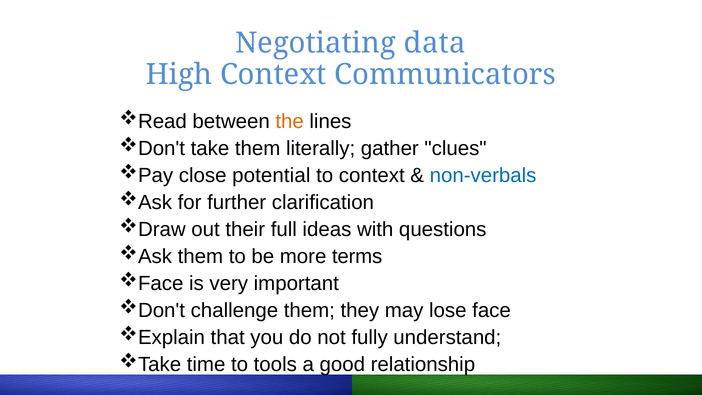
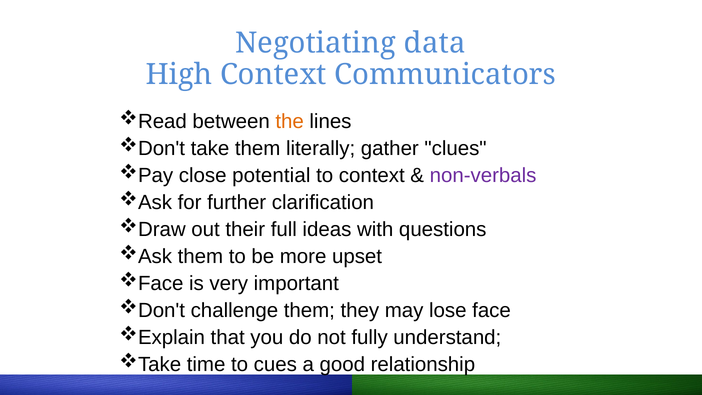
non-verbals colour: blue -> purple (483, 175)
terms: terms -> upset (357, 256)
tools: tools -> cues (275, 364)
